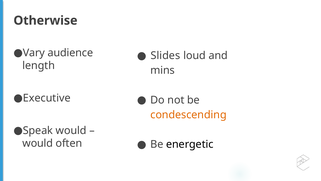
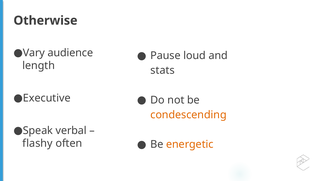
Slides: Slides -> Pause (165, 56)
mins: mins -> stats (163, 70)
Speak would: would -> verbal (71, 130)
energetic colour: black -> orange (190, 144)
would: would -> flashy (38, 143)
